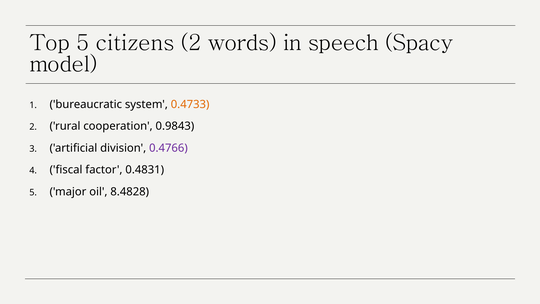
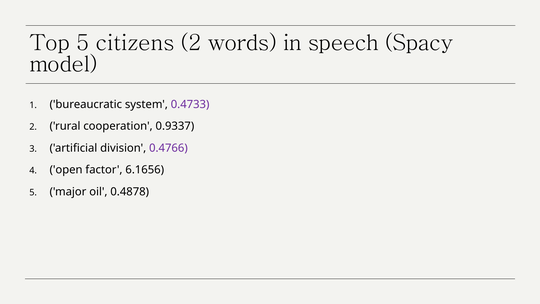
0.4733 colour: orange -> purple (190, 104)
0.9843: 0.9843 -> 0.9337 (175, 126)
fiscal: fiscal -> open (66, 170)
0.4831: 0.4831 -> 6.1656 (145, 170)
8.4828: 8.4828 -> 0.4878 (130, 192)
